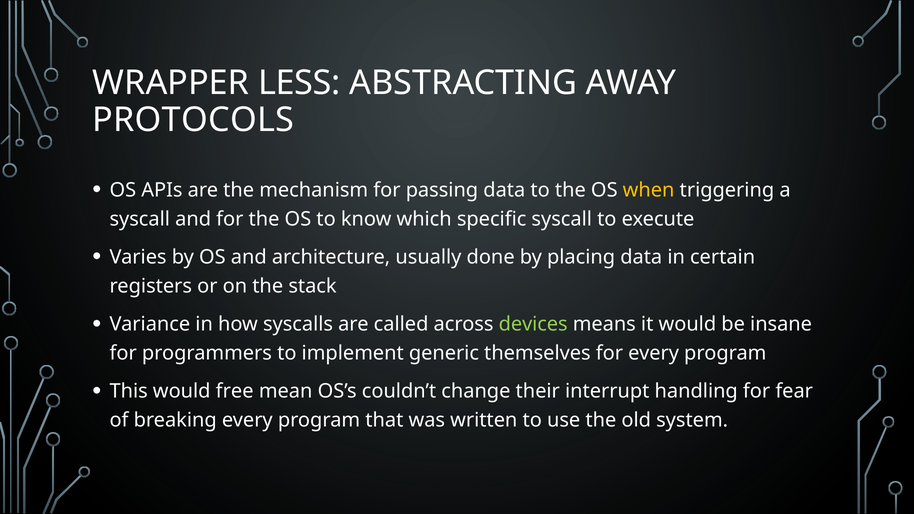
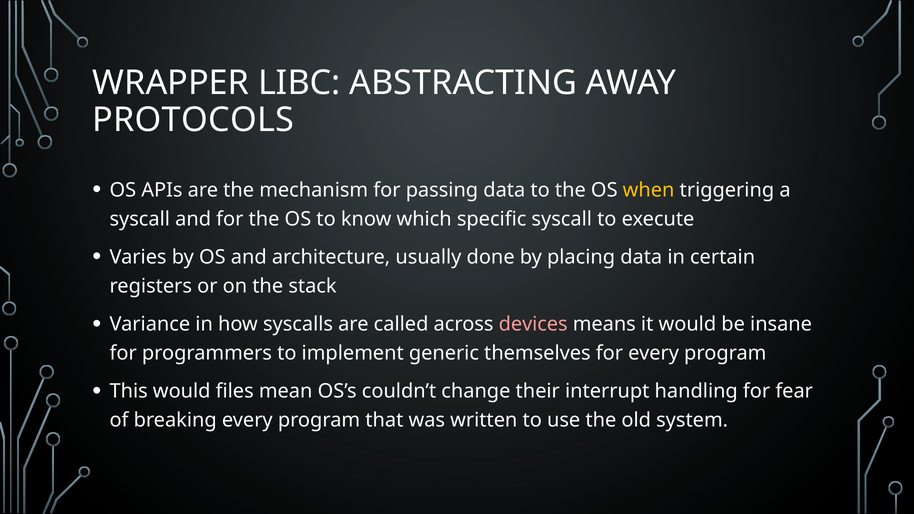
LESS: LESS -> LIBC (299, 83)
devices colour: light green -> pink (533, 324)
free: free -> files (235, 391)
